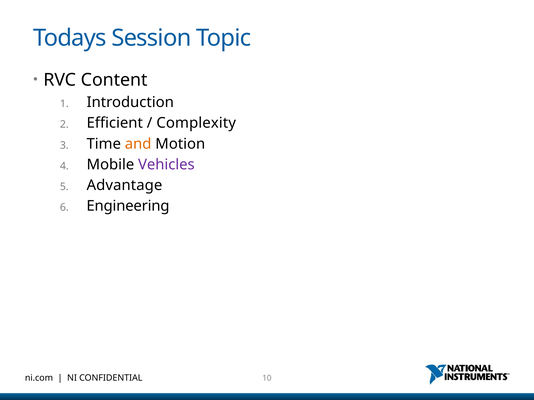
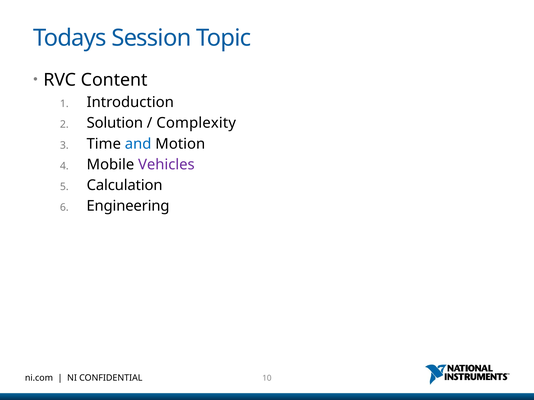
Efficient: Efficient -> Solution (115, 123)
and colour: orange -> blue (138, 144)
Advantage: Advantage -> Calculation (125, 186)
